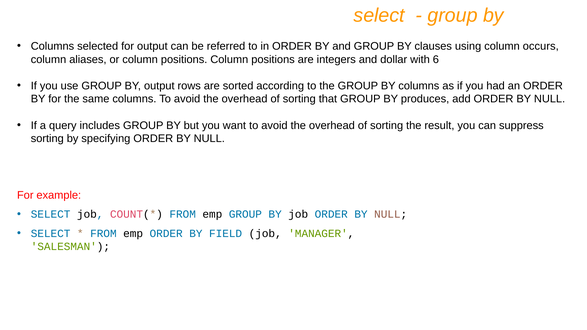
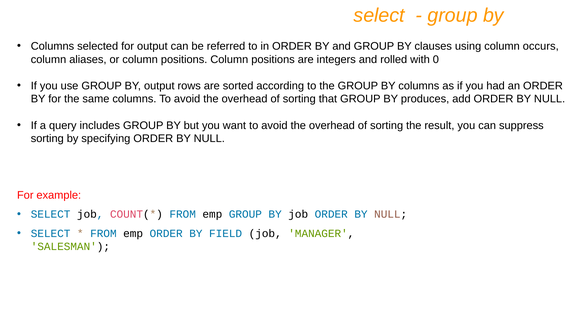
dollar: dollar -> rolled (394, 59)
6: 6 -> 0 (436, 59)
